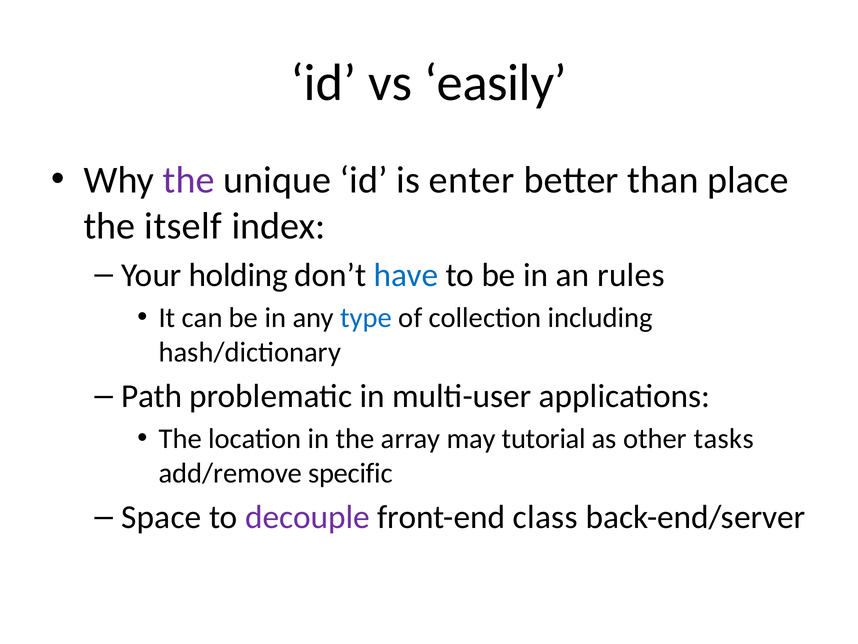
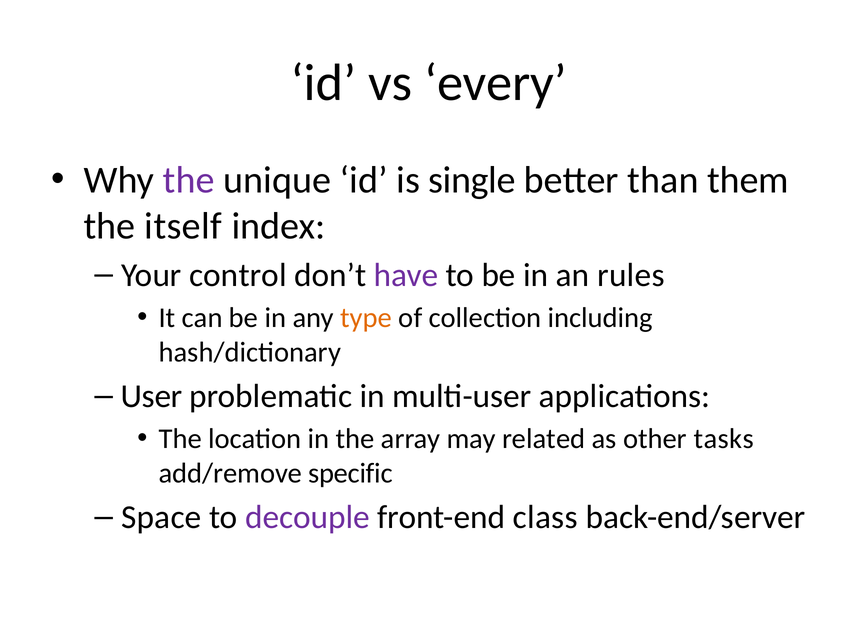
easily: easily -> every (495, 83)
enter: enter -> single (472, 180)
place: place -> them (748, 180)
holding: holding -> control (238, 275)
have colour: blue -> purple (406, 275)
type colour: blue -> orange (366, 318)
Path: Path -> User (152, 396)
tutorial: tutorial -> related (544, 439)
